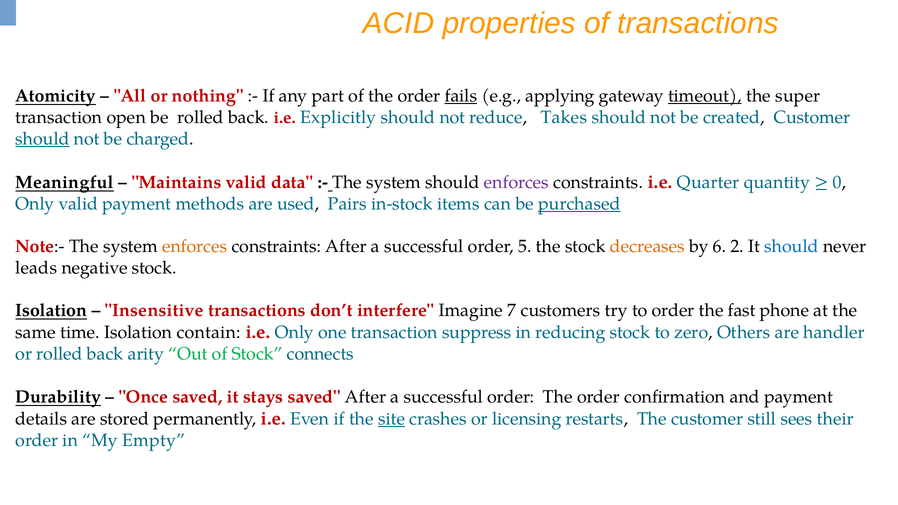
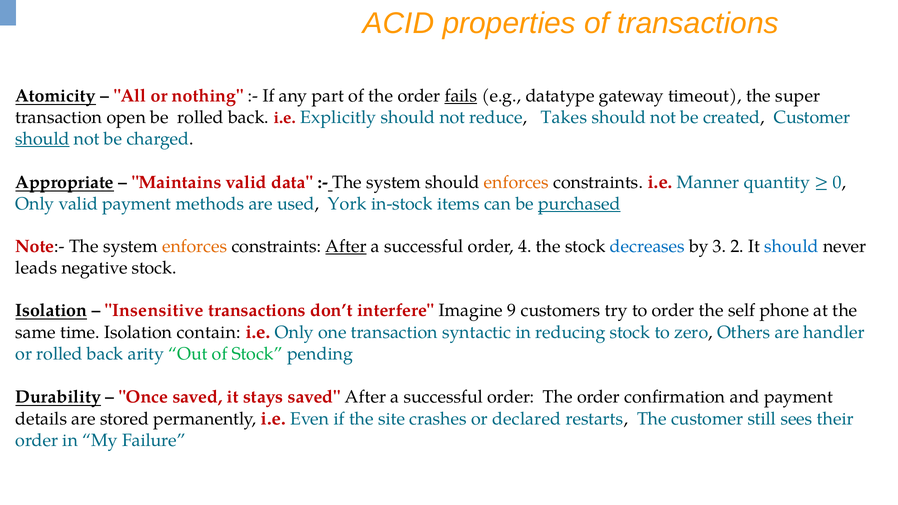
applying: applying -> datatype (560, 96)
timeout underline: present -> none (705, 96)
Meaningful: Meaningful -> Appropriate (65, 182)
enforces colour: purple -> orange (516, 182)
Quarter: Quarter -> Manner (708, 182)
Pairs: Pairs -> York (347, 204)
After underline: none -> present (346, 246)
5: 5 -> 4 (525, 246)
decreases colour: orange -> blue (647, 246)
6: 6 -> 3 (719, 246)
7: 7 -> 9 (512, 310)
fast: fast -> self (742, 310)
suppress: suppress -> syntactic (477, 333)
connects: connects -> pending (320, 354)
site underline: present -> none (392, 419)
licensing: licensing -> declared (527, 419)
Empty: Empty -> Failure (154, 441)
